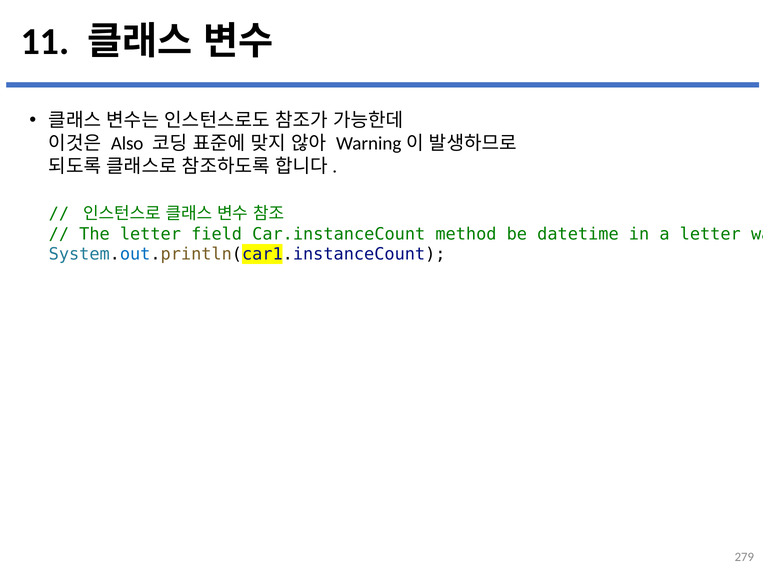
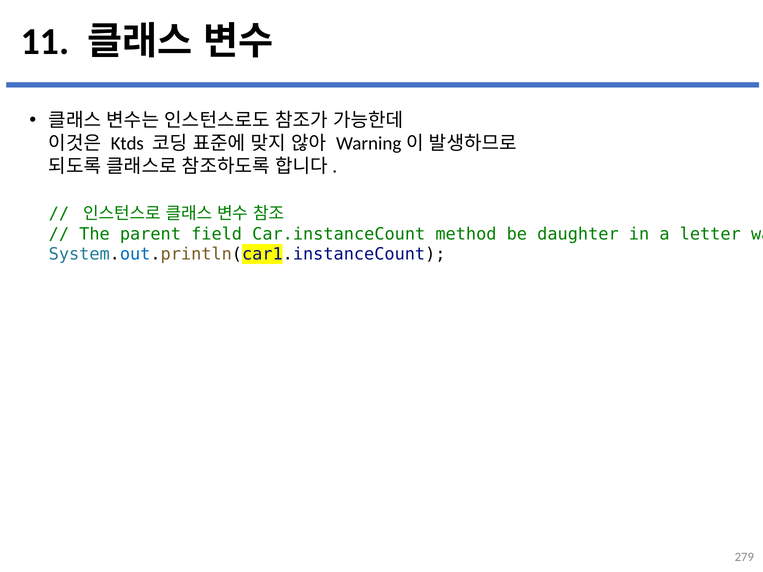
Also: Also -> Ktds (127, 144)
The letter: letter -> parent (150, 234)
datetime: datetime -> daughter (578, 234)
